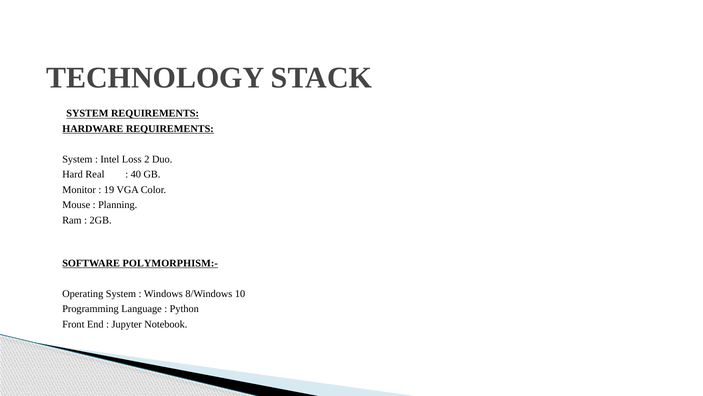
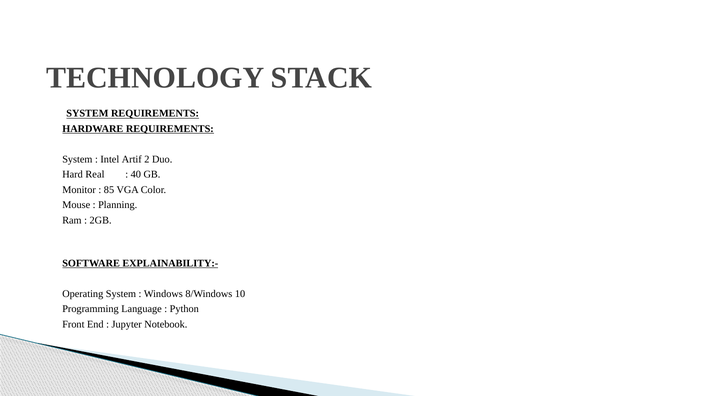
Loss: Loss -> Artif (132, 159)
19: 19 -> 85 (109, 190)
POLYMORPHISM:-: POLYMORPHISM:- -> EXPLAINABILITY:- (170, 263)
